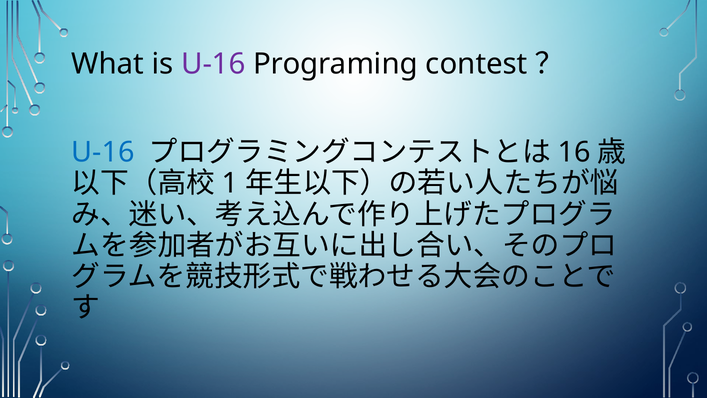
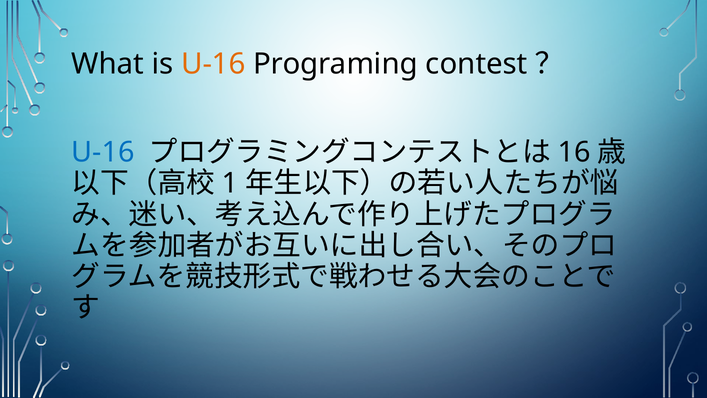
U-16 colour: purple -> orange (213, 64)
